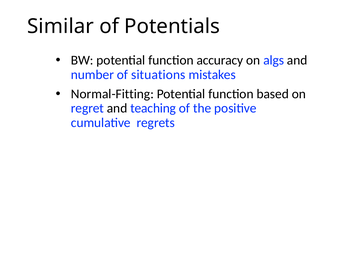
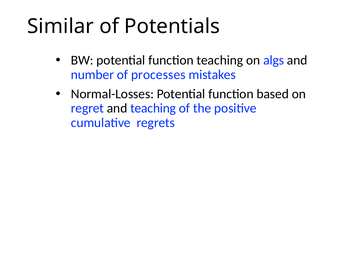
function accuracy: accuracy -> teaching (220, 60)
situations: situations -> processes (158, 75)
Normal-Fitting: Normal-Fitting -> Normal-Losses (112, 94)
